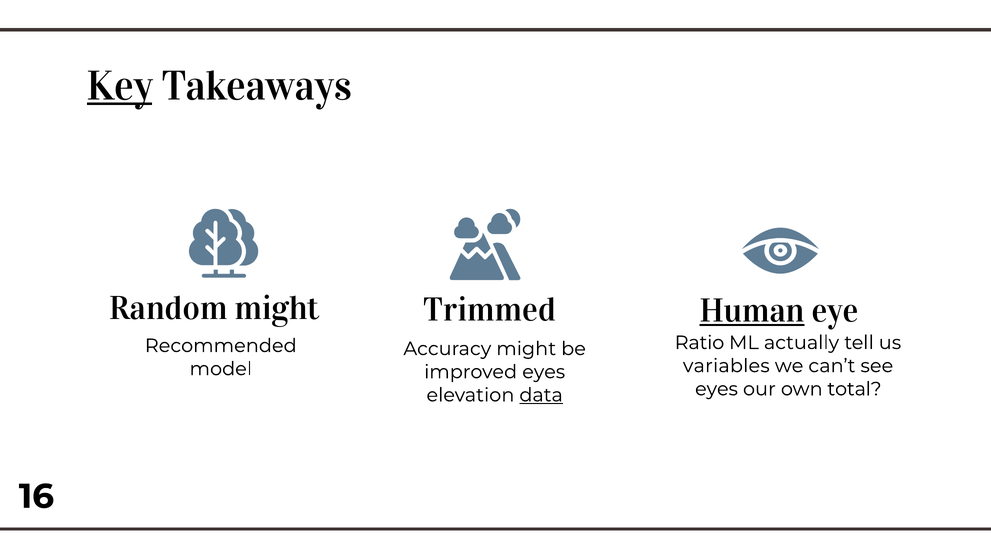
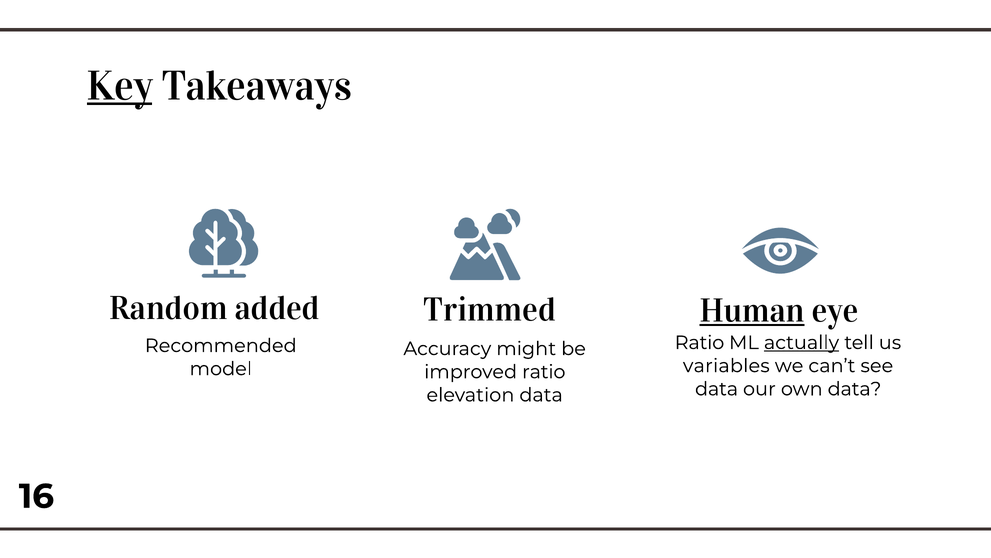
Random might: might -> added (277, 308)
actually underline: none -> present (801, 342)
improved eyes: eyes -> ratio (544, 372)
eyes: eyes -> data (717, 389)
own total: total -> data (855, 389)
data underline: present -> none (541, 395)
